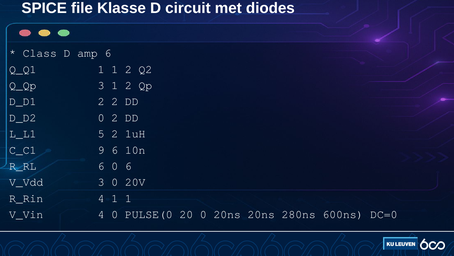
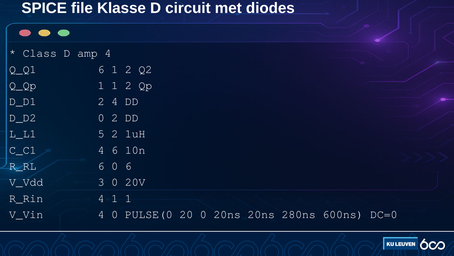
amp 6: 6 -> 4 (108, 53)
Q_Q1 1: 1 -> 6 (101, 69)
Q_Qp 3: 3 -> 1 (101, 85)
2 2: 2 -> 4 (115, 101)
C_C1 9: 9 -> 4 (101, 150)
